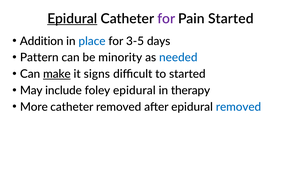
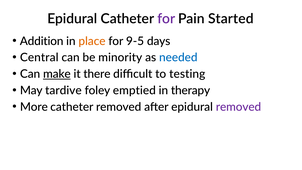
Epidural underline: present -> none (72, 19)
place colour: blue -> orange (92, 41)
3-5: 3-5 -> 9-5 (135, 41)
Pattern: Pattern -> Central (39, 58)
signs: signs -> there (97, 74)
to started: started -> testing (187, 74)
include: include -> tardive (63, 90)
foley epidural: epidural -> emptied (134, 90)
removed colour: blue -> purple (238, 107)
